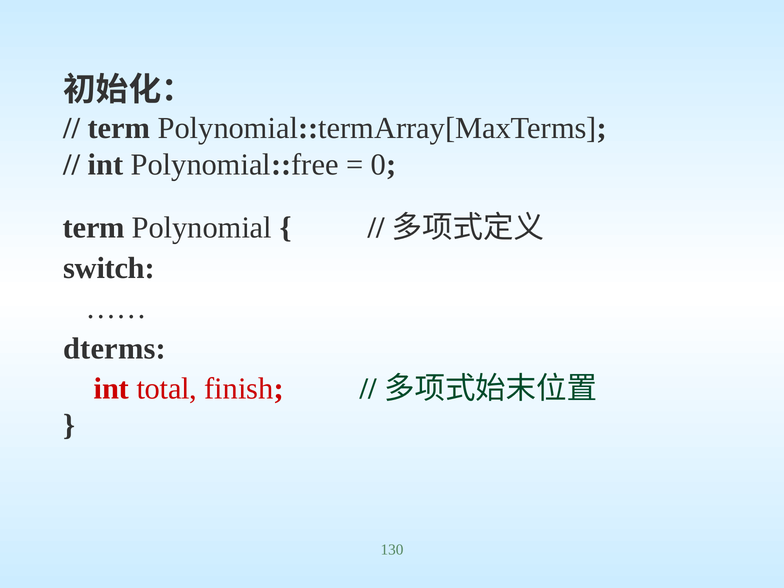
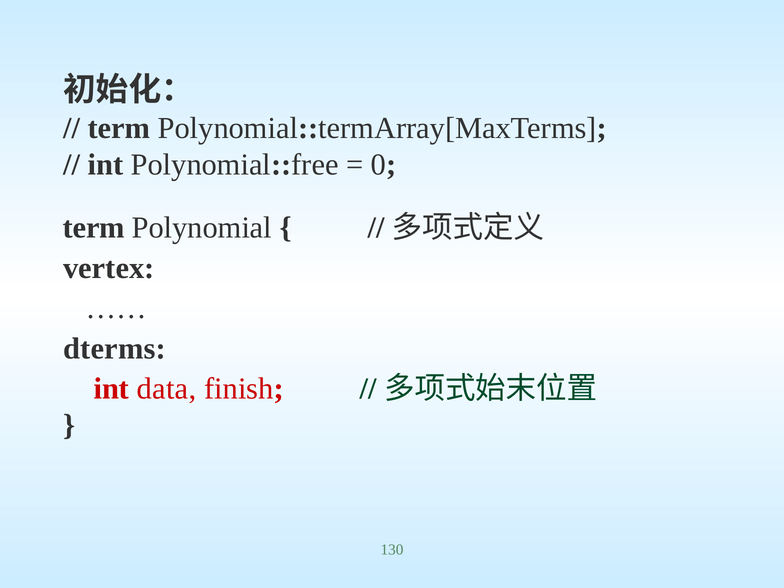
switch: switch -> vertex (109, 268)
total: total -> data (167, 389)
